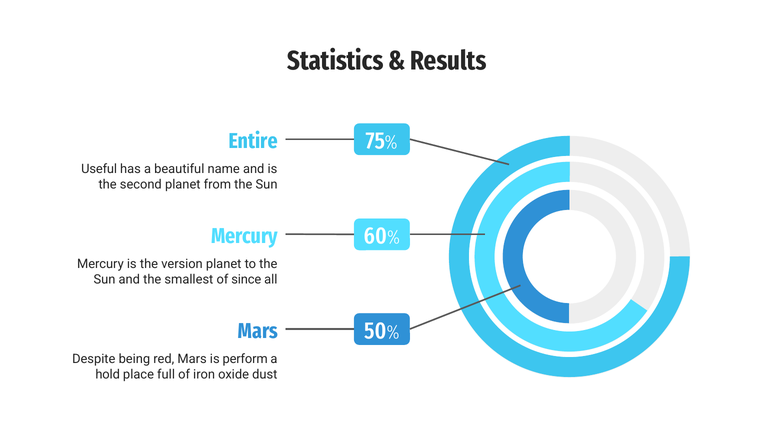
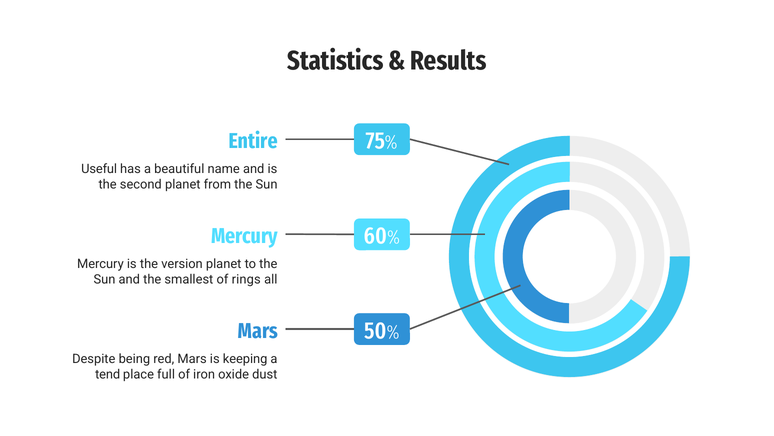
since: since -> rings (246, 279)
perform: perform -> keeping (245, 358)
hold: hold -> tend (108, 374)
